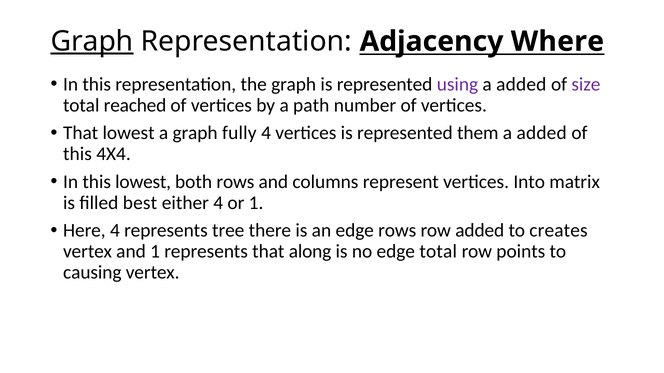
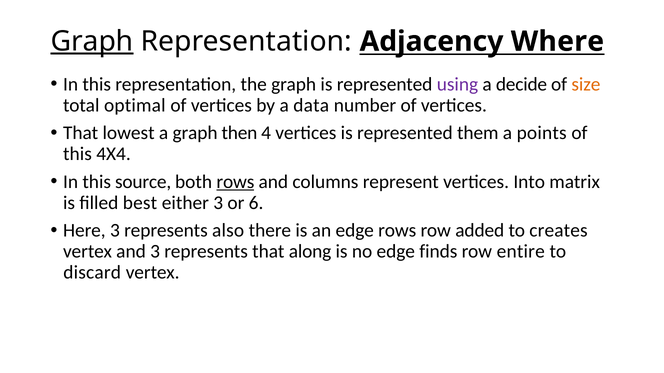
added: added -> decide (522, 84)
size colour: purple -> orange (586, 84)
reached: reached -> optimal (135, 105)
path: path -> data (311, 105)
fully: fully -> then (239, 133)
added: added -> points (542, 133)
this lowest: lowest -> source (143, 182)
rows underline: none -> present (235, 182)
either 4: 4 -> 3 (218, 203)
or 1: 1 -> 6 (256, 203)
Here 4: 4 -> 3 (115, 231)
tree: tree -> also (228, 231)
and 1: 1 -> 3 (155, 252)
edge total: total -> finds (438, 252)
points: points -> entire (521, 252)
causing: causing -> discard (92, 273)
